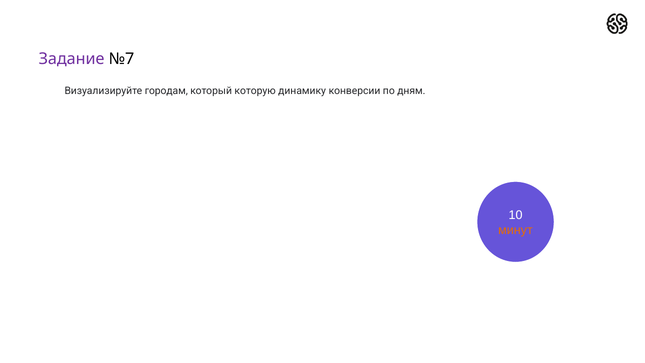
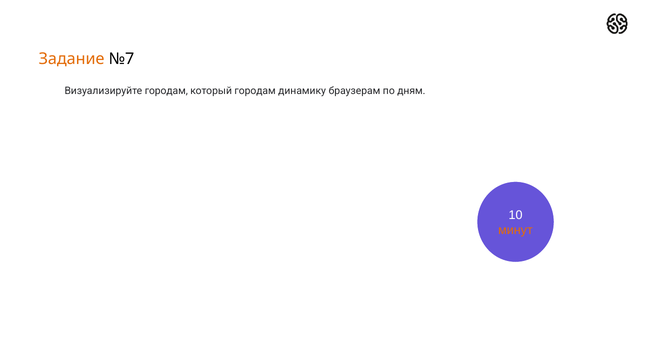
Задание colour: purple -> orange (72, 59)
который которую: которую -> городам (255, 91)
конверсии: конверсии -> браузерам (354, 91)
